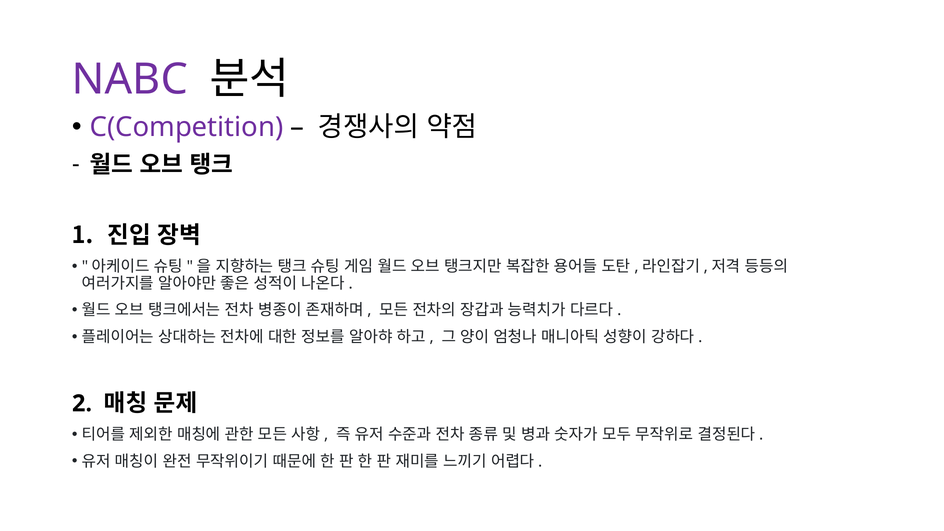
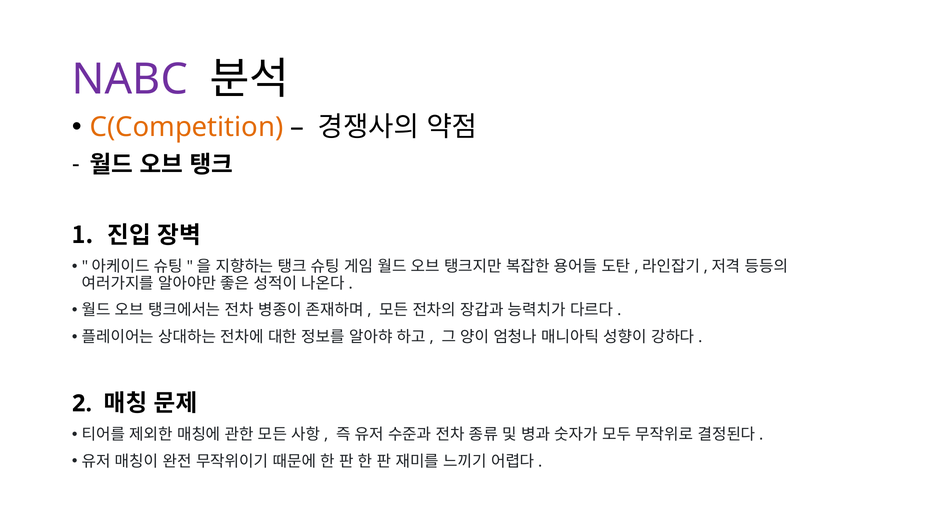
C(Competition colour: purple -> orange (186, 127)
